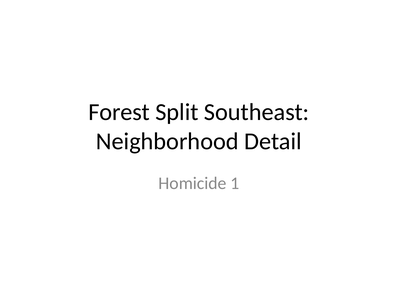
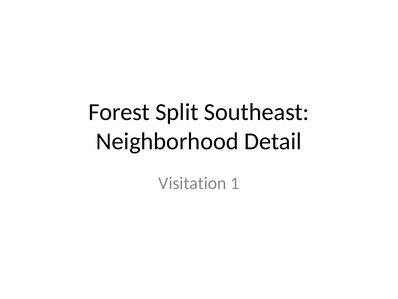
Homicide: Homicide -> Visitation (192, 183)
